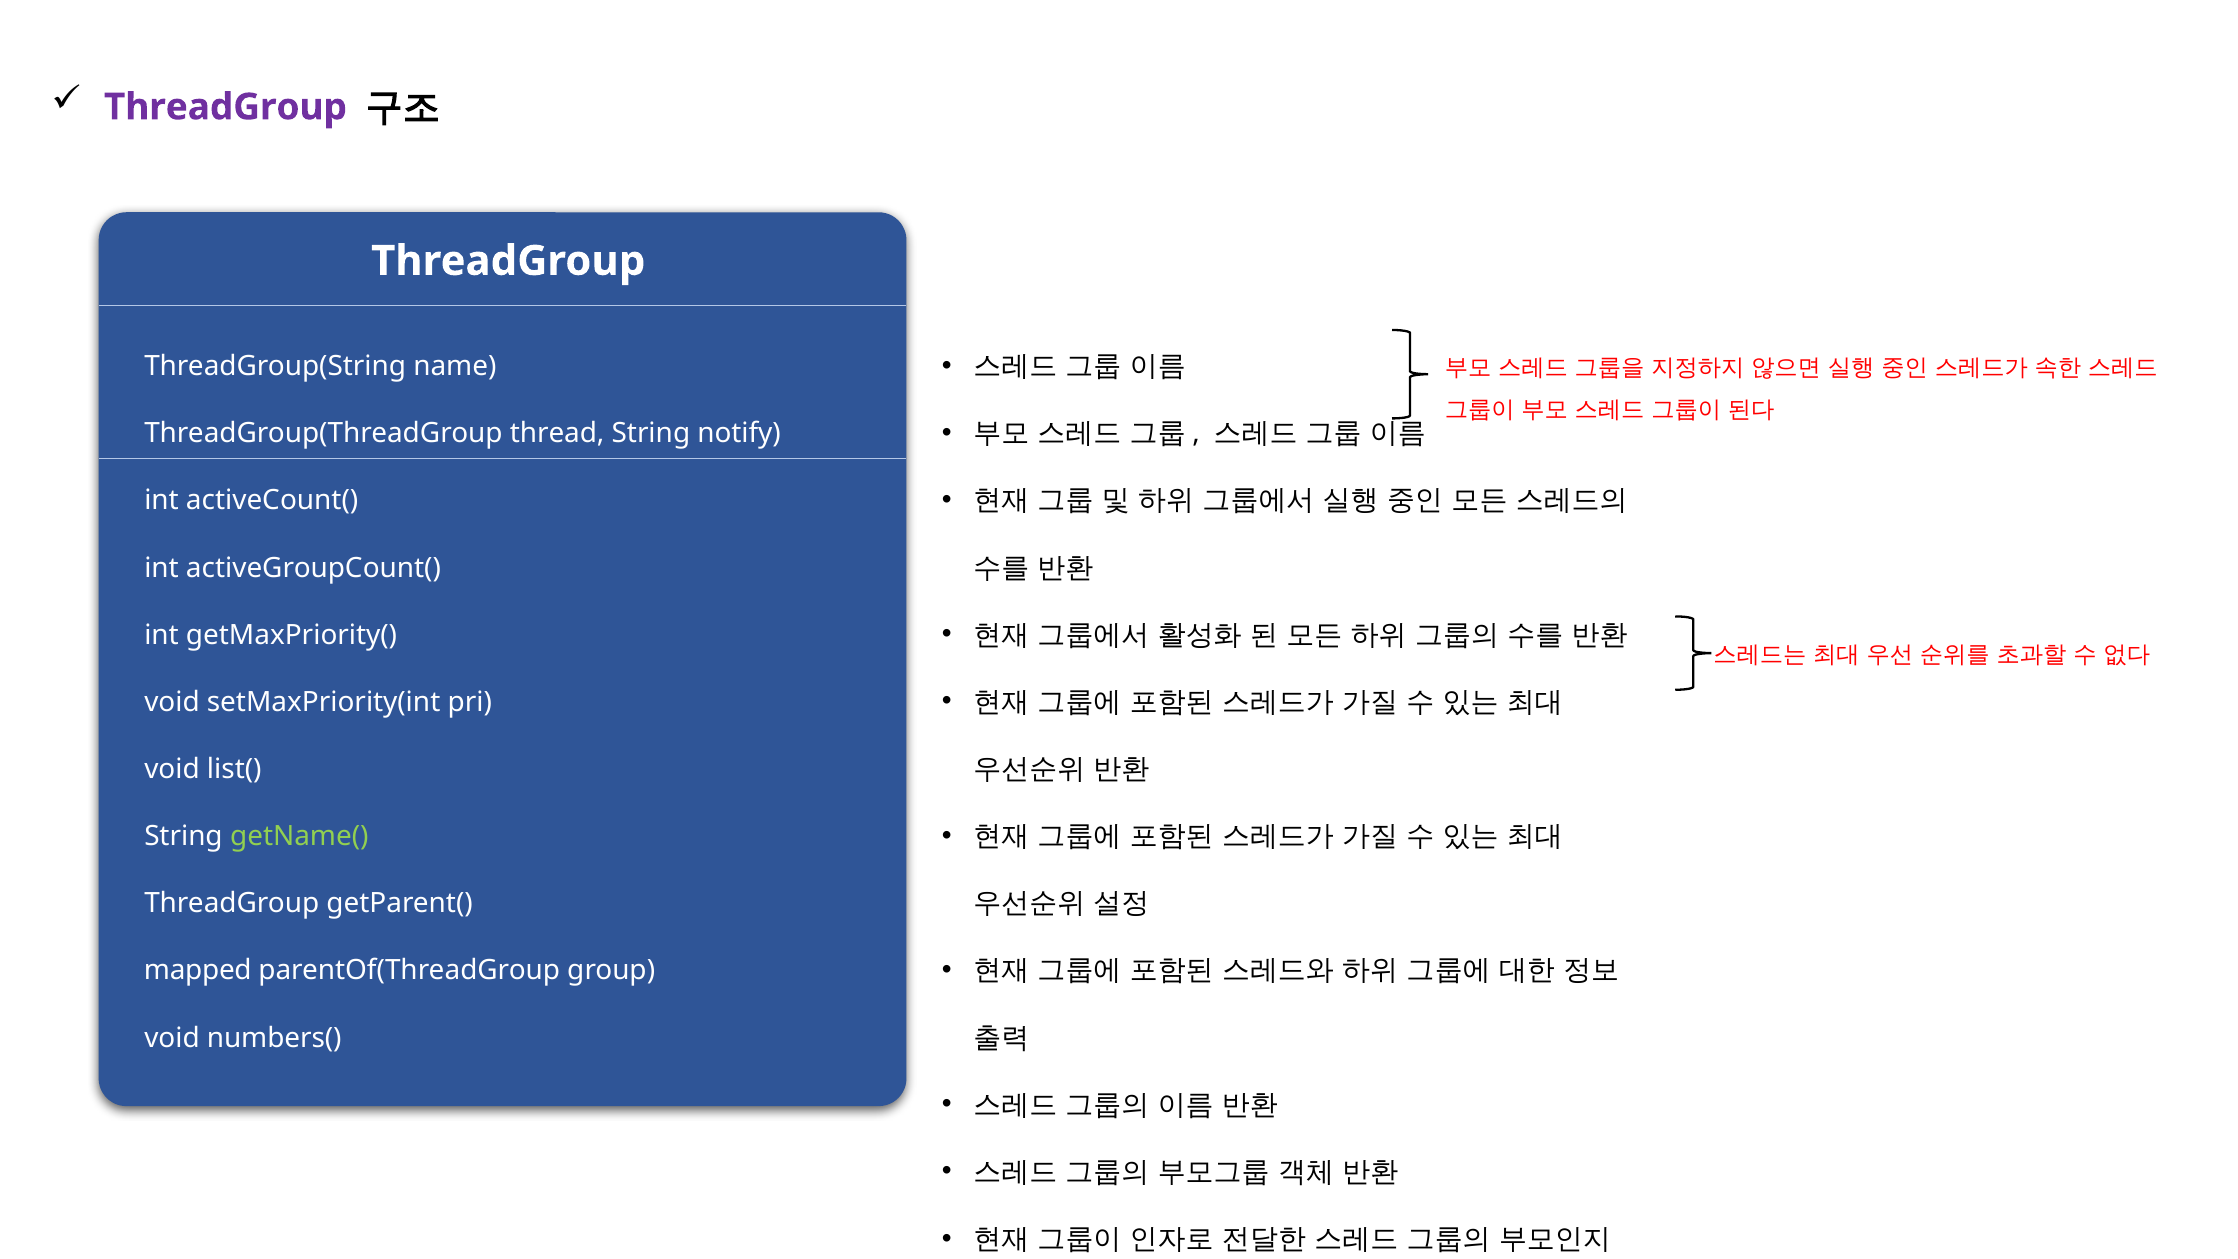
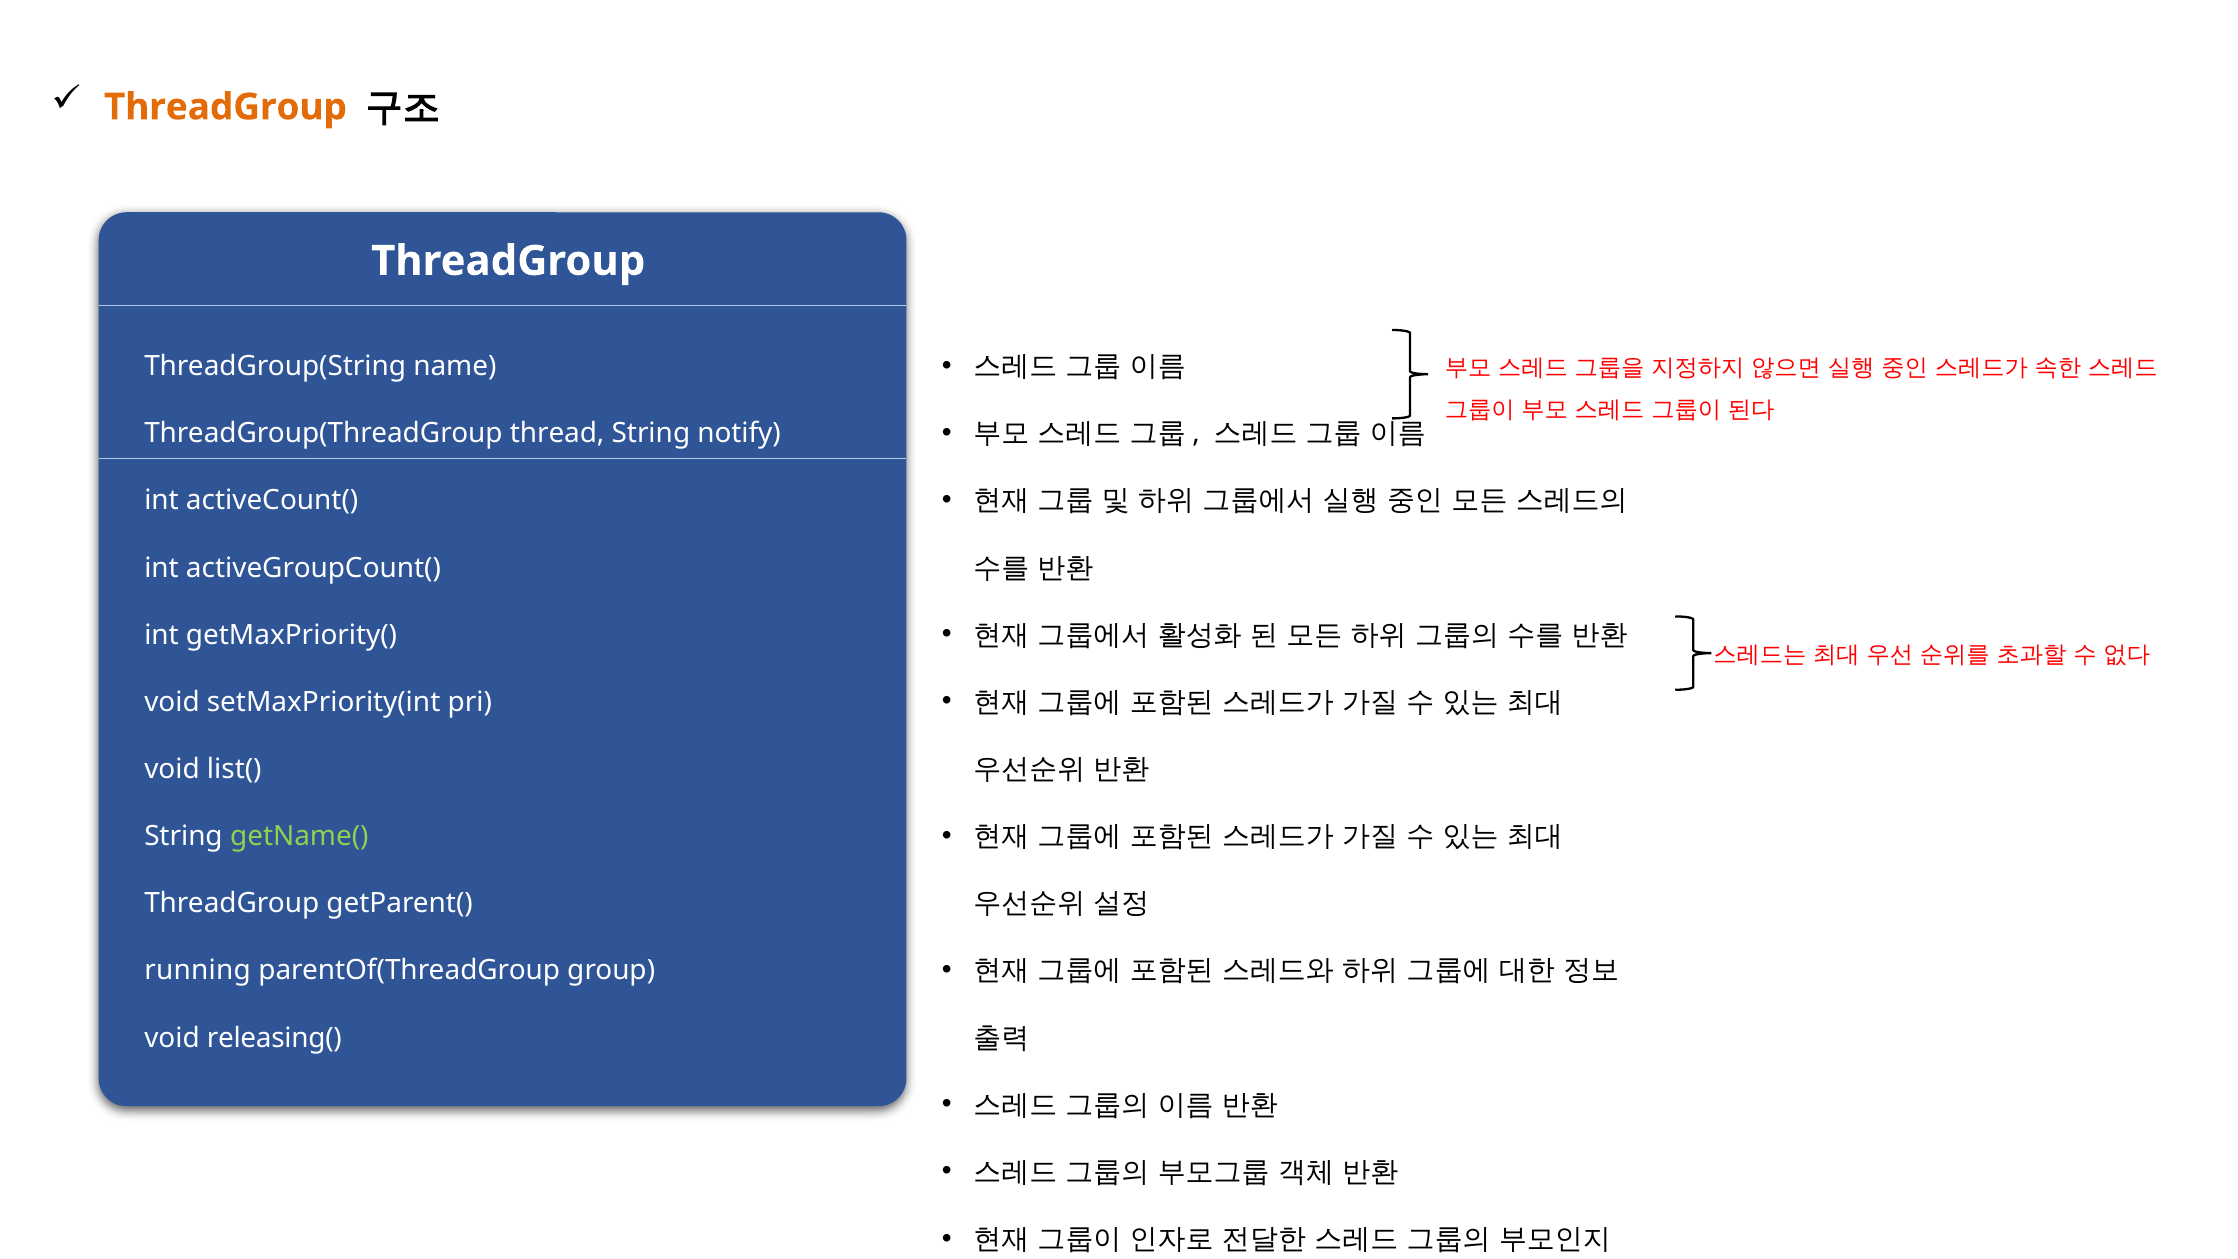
ThreadGroup colour: purple -> orange (225, 107)
mapped: mapped -> running (198, 971)
numbers(: numbers( -> releasing( (274, 1038)
